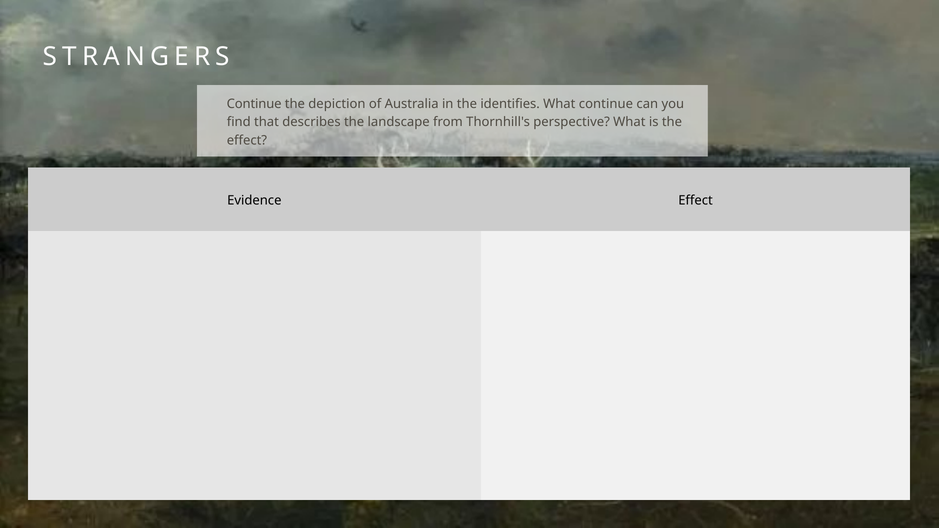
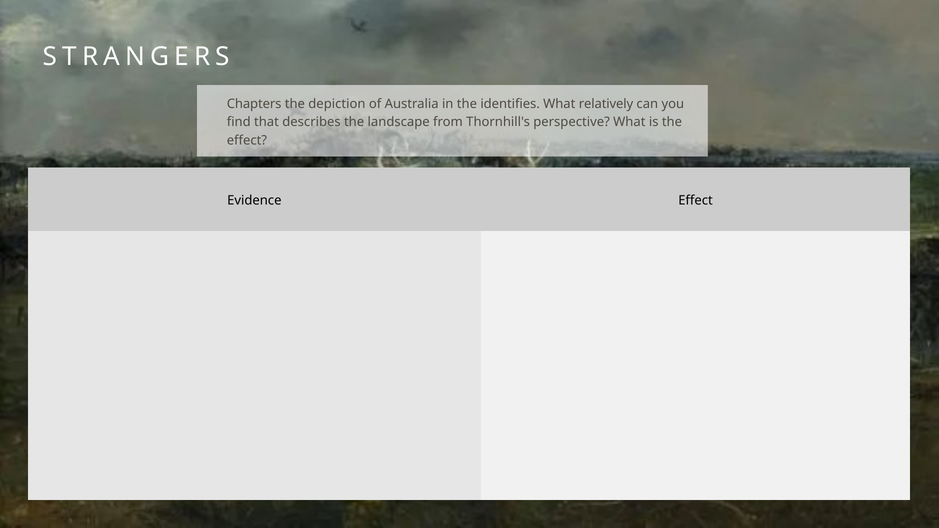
Continue: Continue -> Chapters (254, 104)
What continue: continue -> relatively (606, 104)
